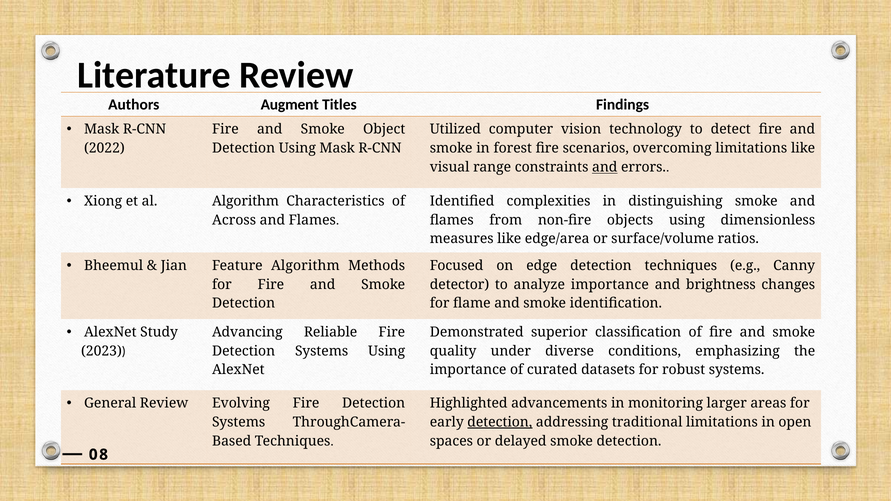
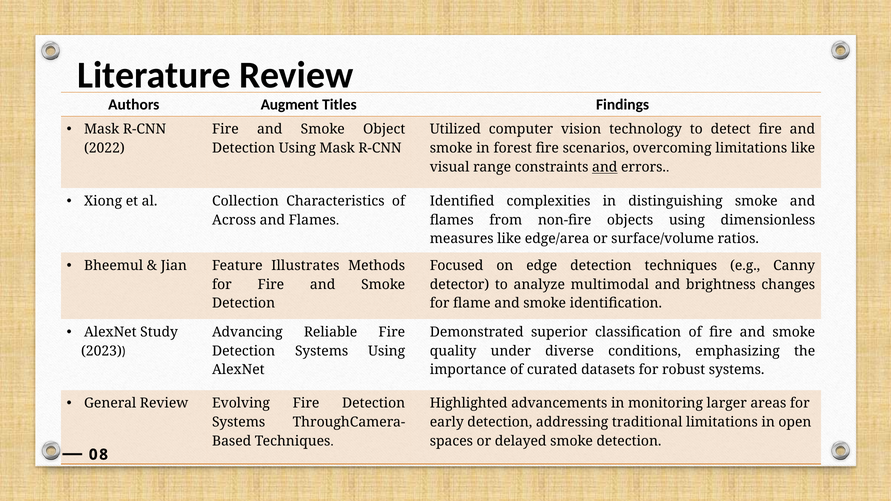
al Algorithm: Algorithm -> Collection (245, 201)
Feature Algorithm: Algorithm -> Illustrates (305, 266)
analyze importance: importance -> multimodal (610, 285)
detection underline: present -> none (500, 422)
